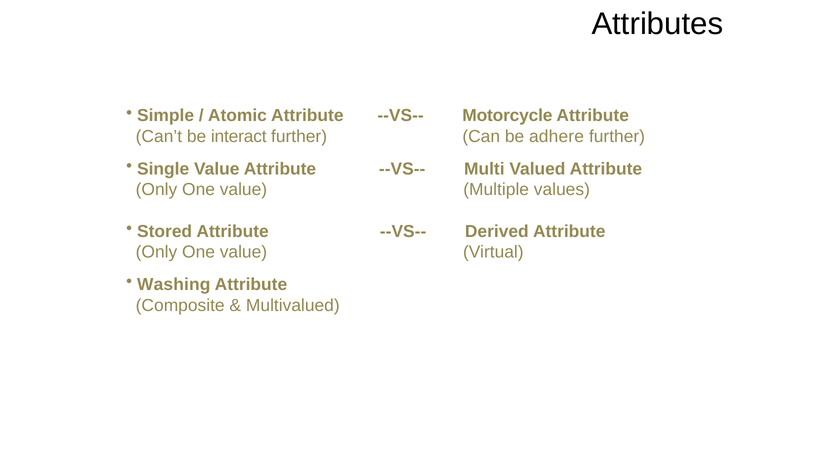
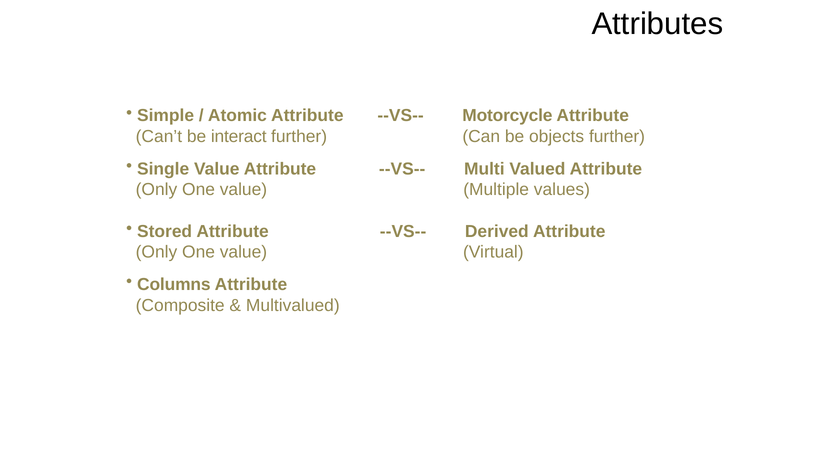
adhere: adhere -> objects (557, 136)
Washing: Washing -> Columns (174, 285)
